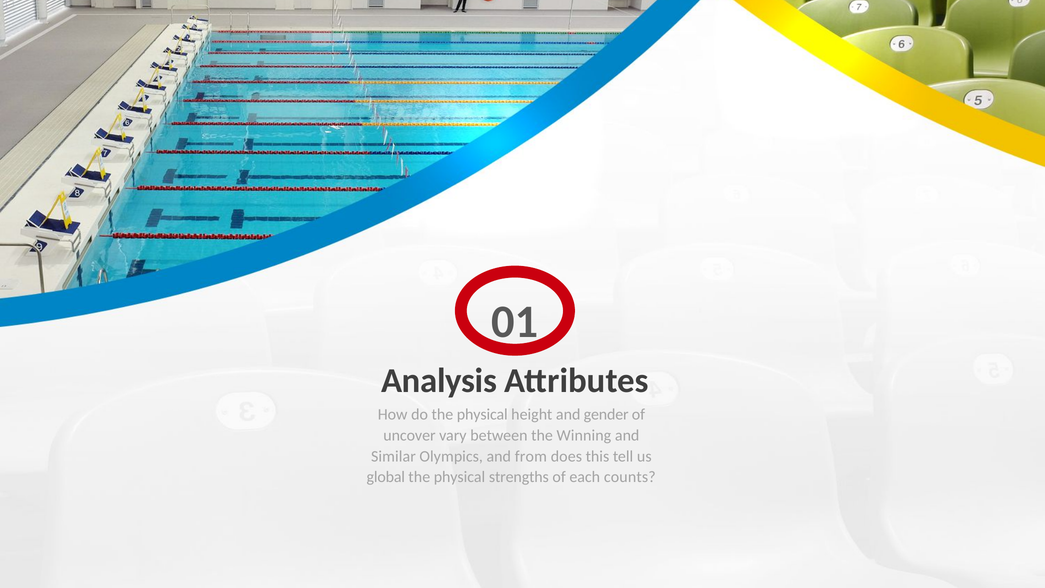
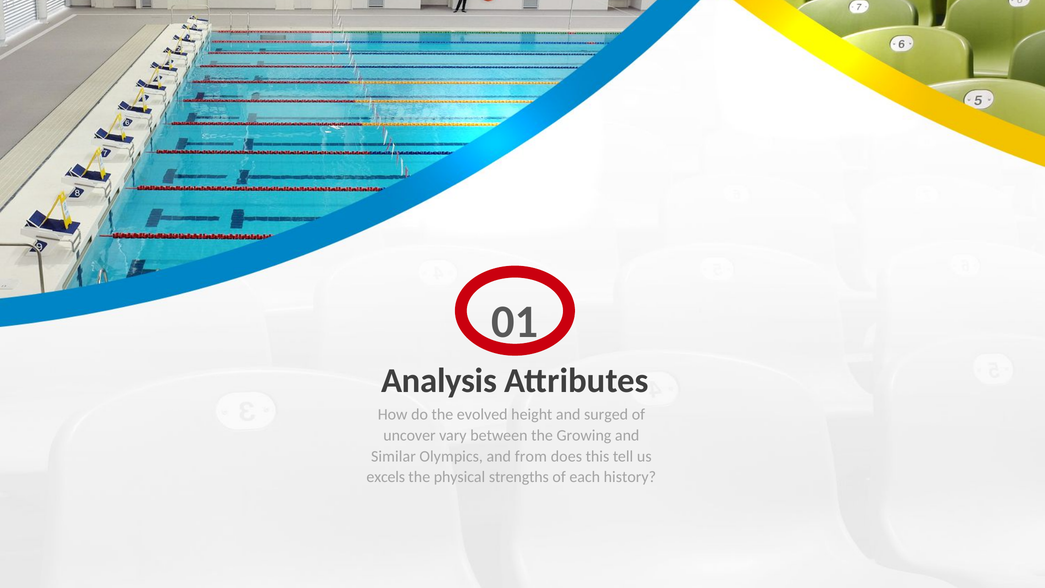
do the physical: physical -> evolved (482, 414)
gender: gender -> surged (606, 414)
Winning: Winning -> Growing (584, 435)
global: global -> excels (386, 477)
counts: counts -> history (630, 477)
